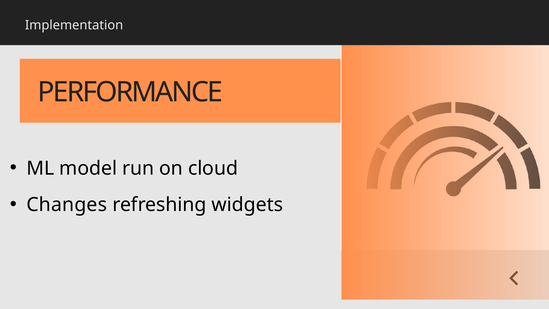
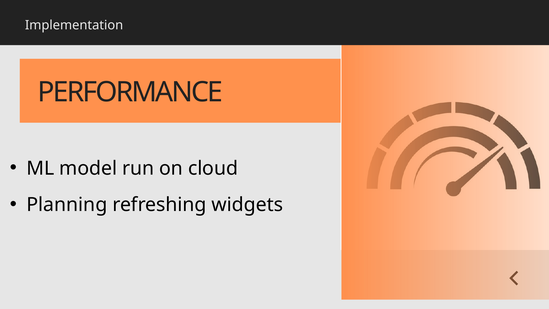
Changes: Changes -> Planning (67, 205)
